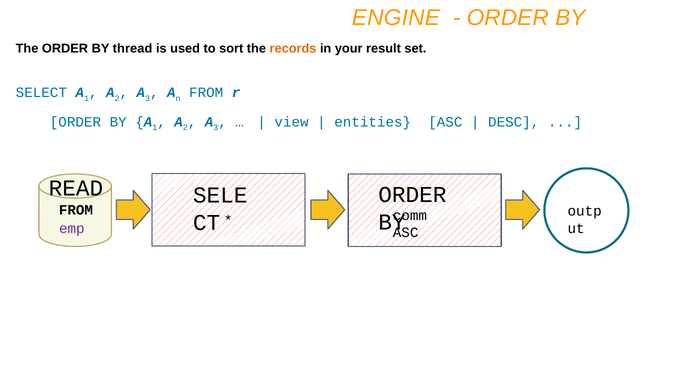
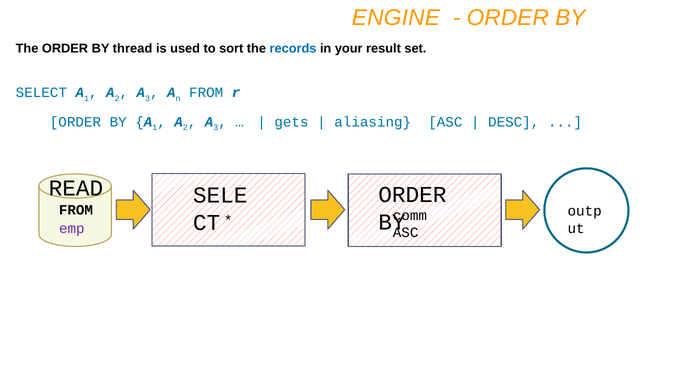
records colour: orange -> blue (293, 49)
view: view -> gets (292, 122)
entities: entities -> aliasing (373, 122)
